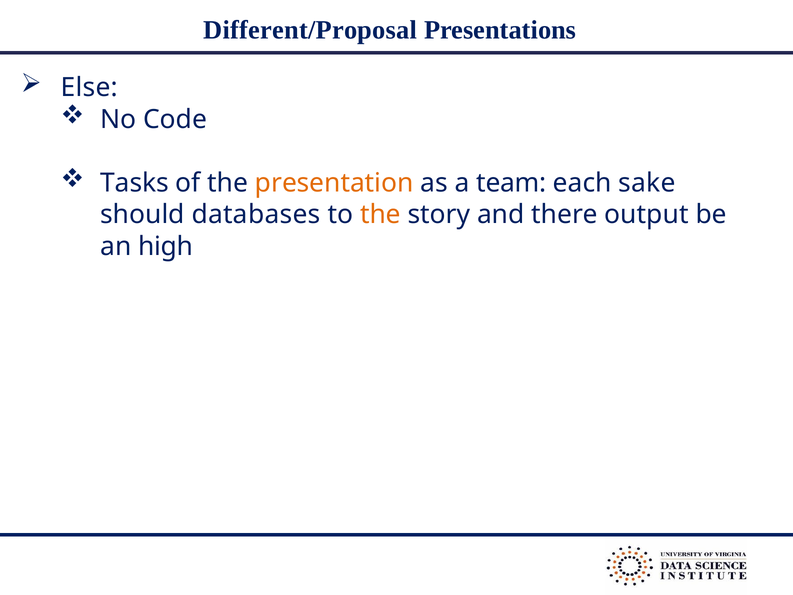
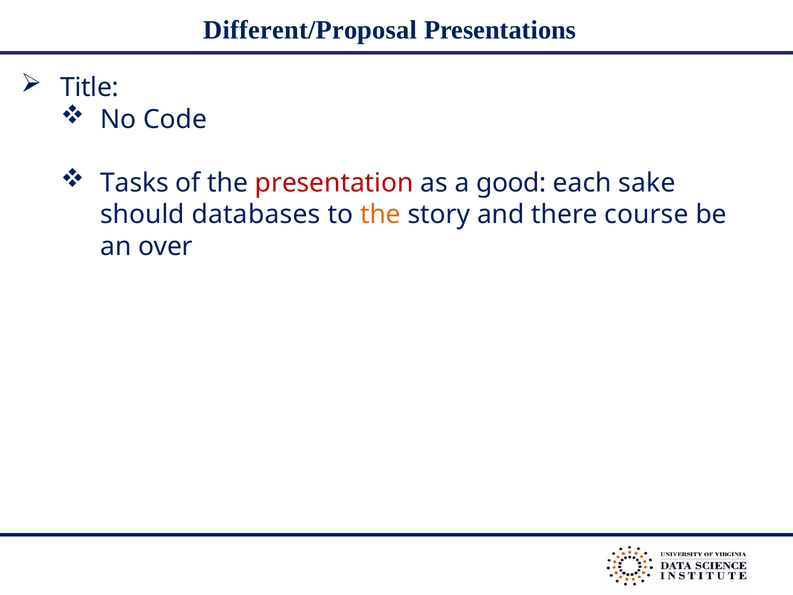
Else: Else -> Title (89, 88)
presentation colour: orange -> red (334, 183)
team: team -> good (511, 183)
output: output -> course (646, 215)
high: high -> over (165, 246)
